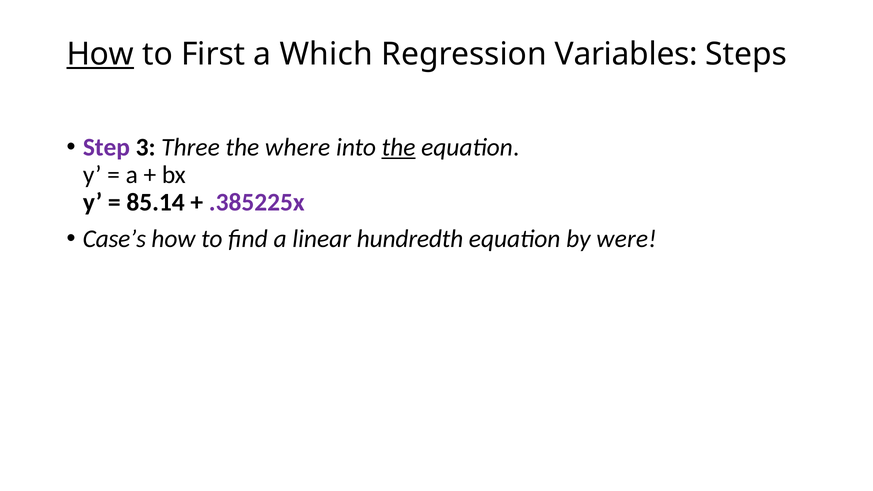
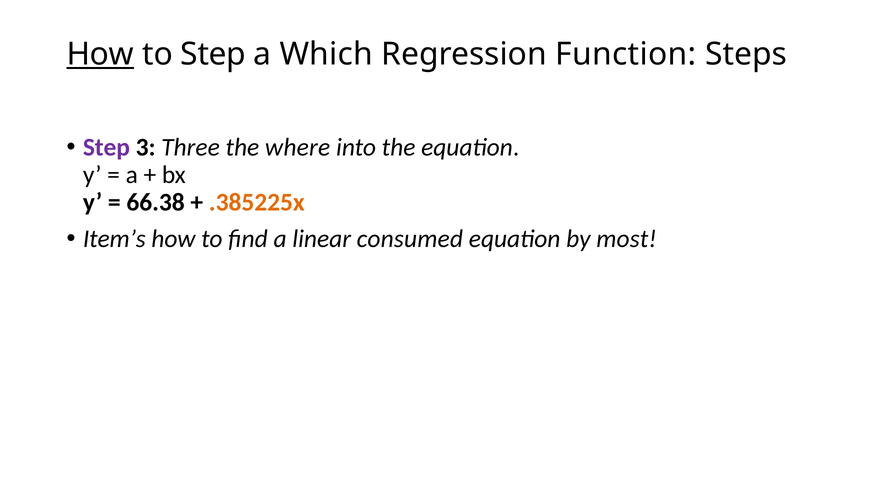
to First: First -> Step (213, 54)
Variables: Variables -> Function (626, 54)
the underline: present -> none (399, 148)
85.14: 85.14 -> 66.38 (156, 202)
.385225x colour: purple -> orange (257, 202)
Case’s: Case’s -> Item’s (114, 239)
hundredth: hundredth -> consumed (410, 239)
were: were -> most (626, 239)
